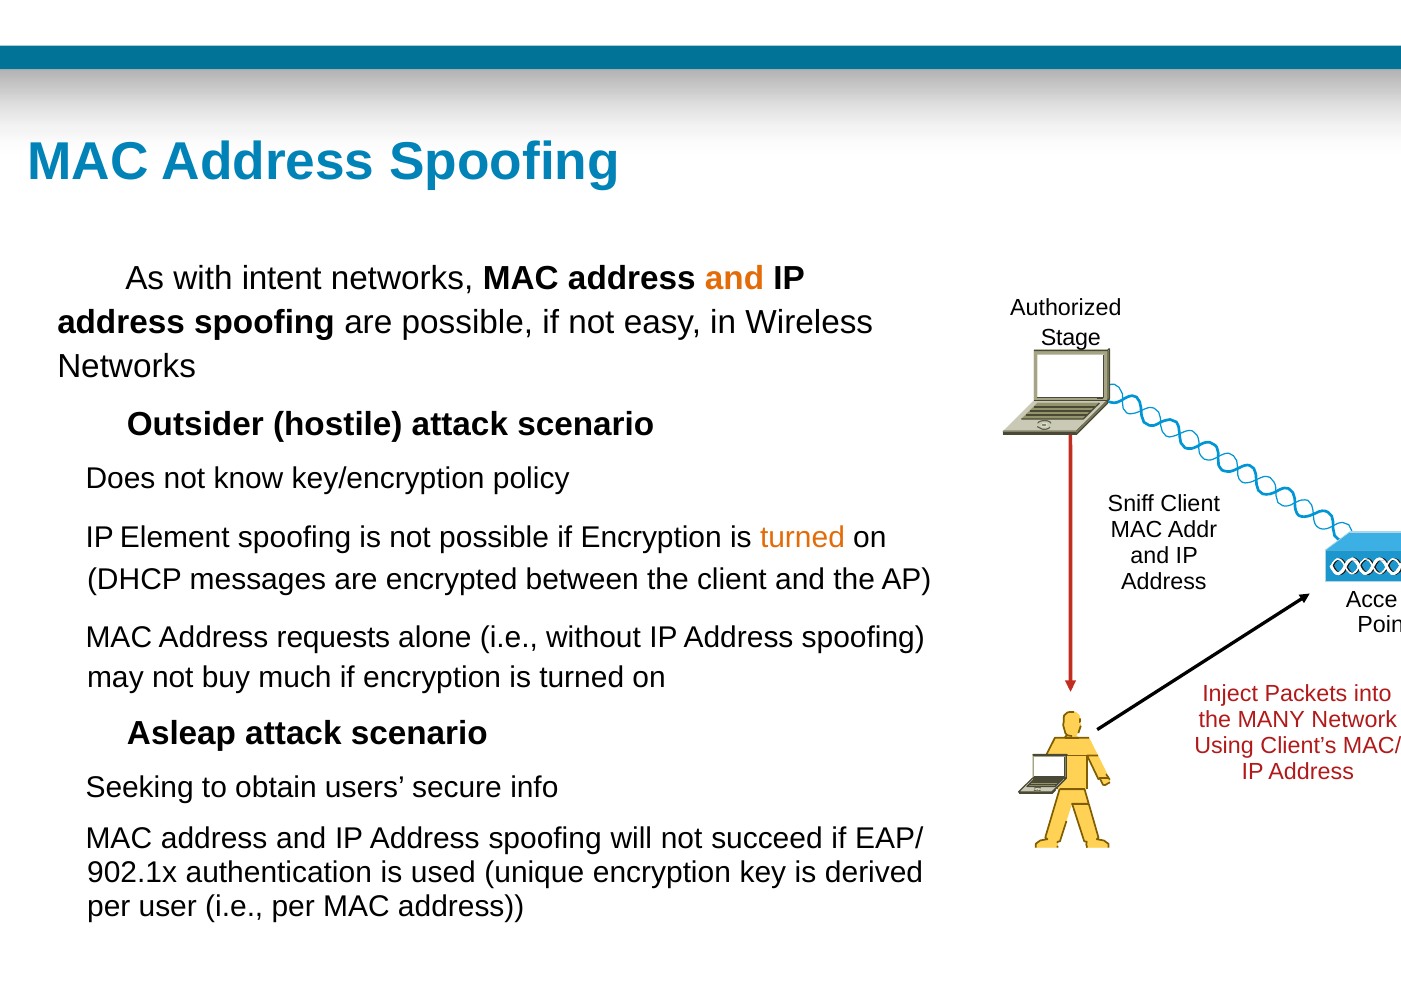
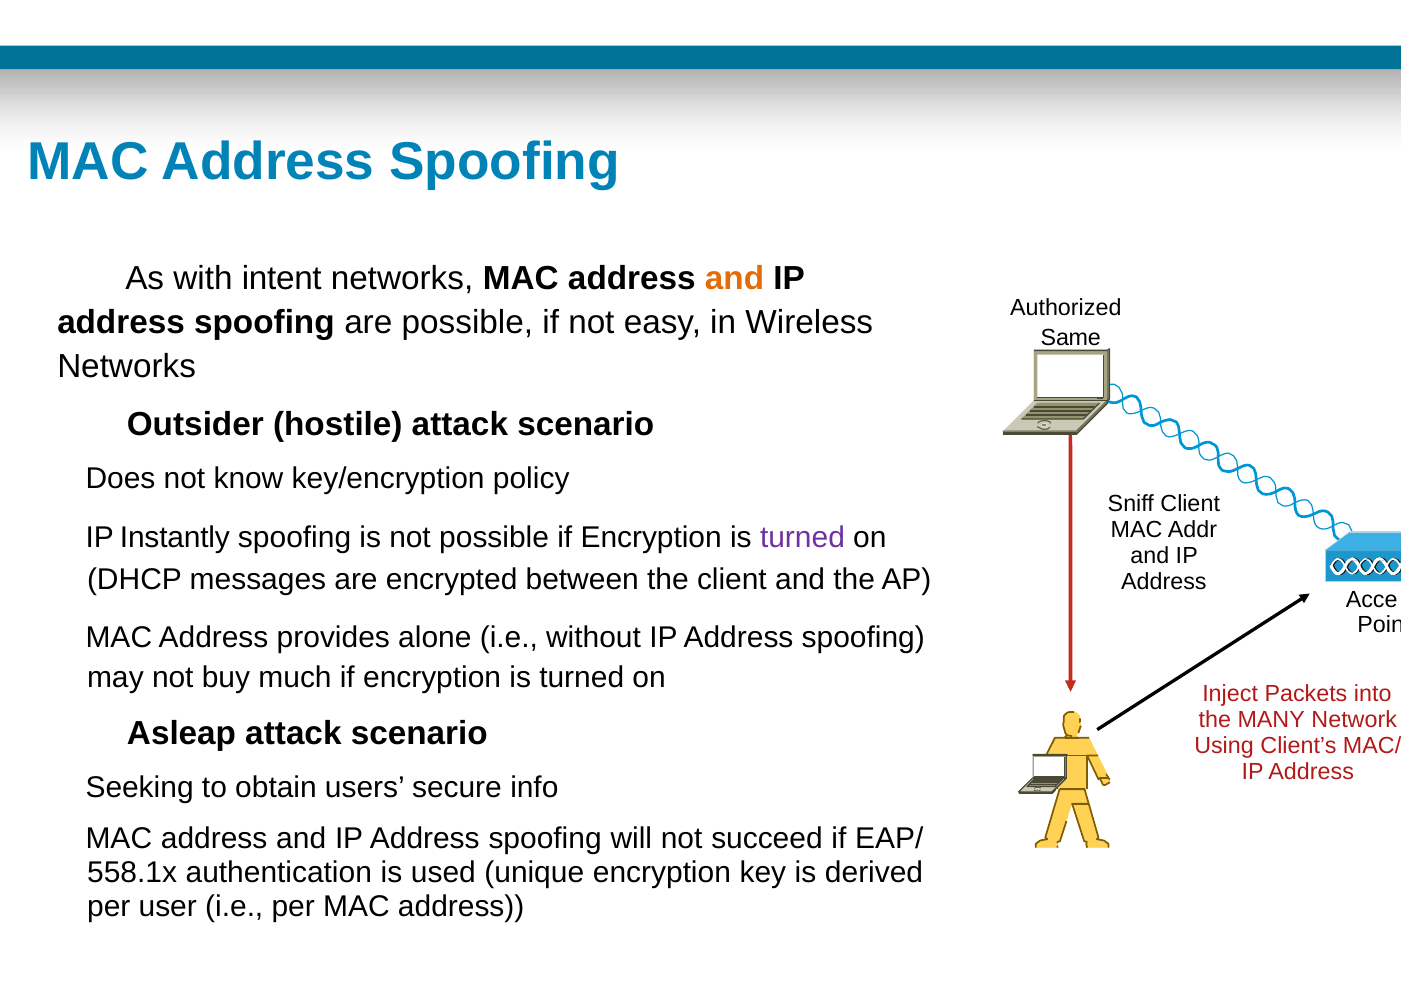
Stage: Stage -> Same (1071, 337)
Element: Element -> Instantly (175, 538)
turned colour: orange -> purple (802, 538)
requests: requests -> provides (333, 637)
902.1x: 902.1x -> 558.1x (132, 873)
